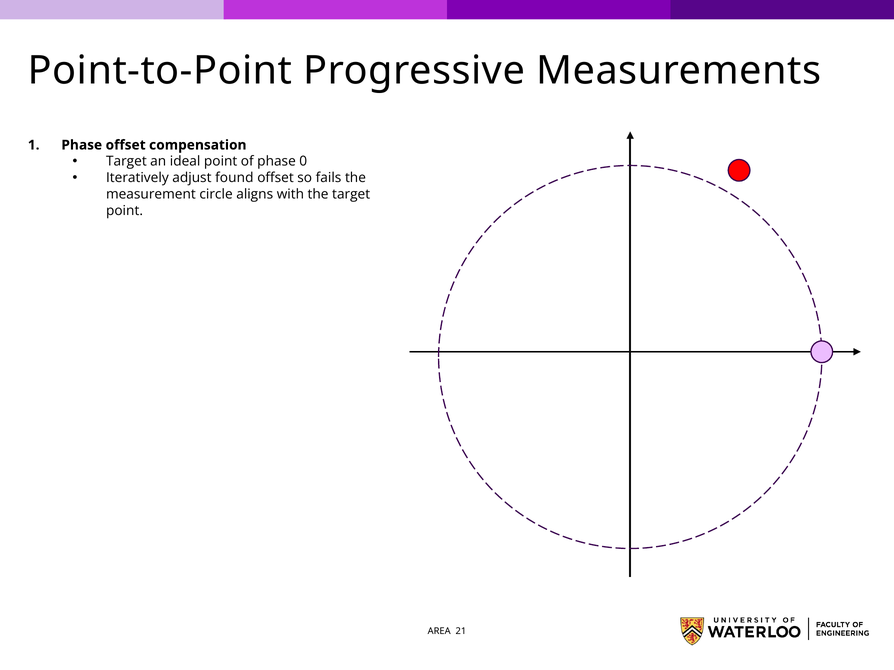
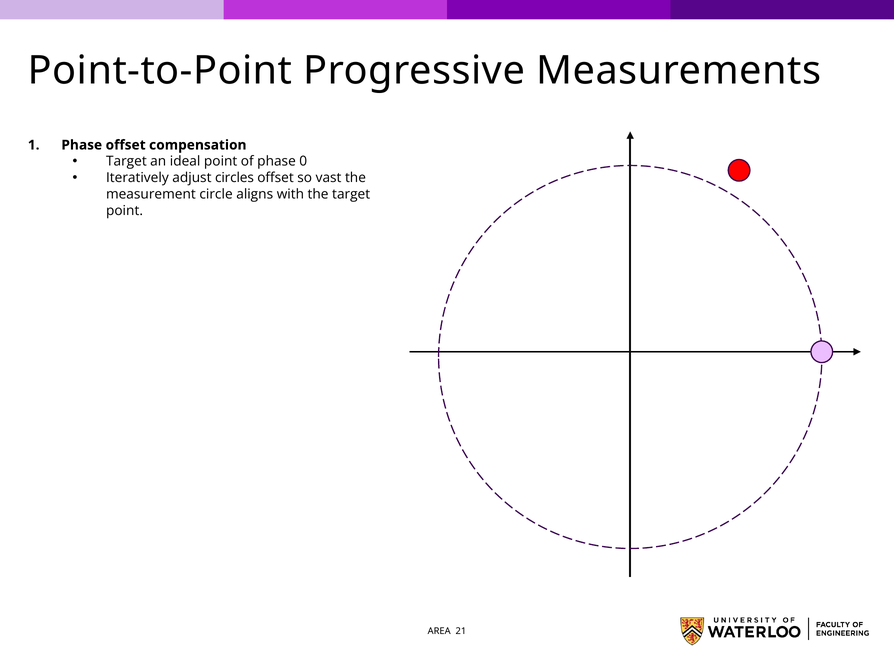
found: found -> circles (234, 178)
fails: fails -> vast (329, 178)
